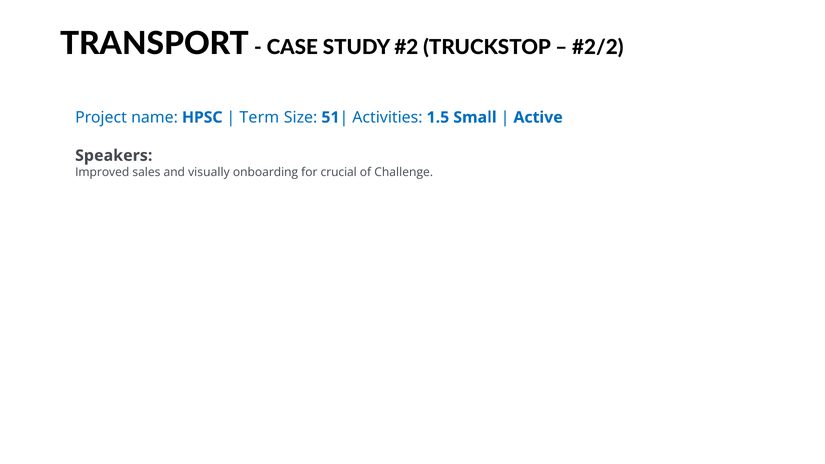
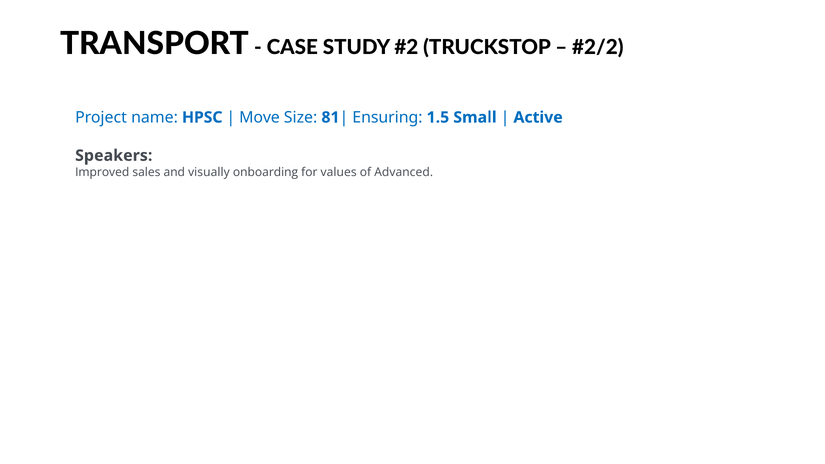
Term: Term -> Move (260, 117)
51: 51 -> 81 (331, 117)
Activities: Activities -> Ensuring (387, 117)
crucial: crucial -> values (339, 172)
Challenge: Challenge -> Advanced (404, 172)
